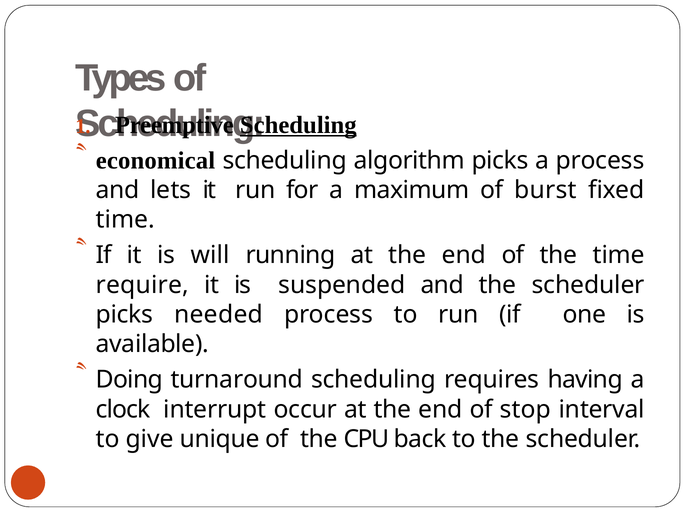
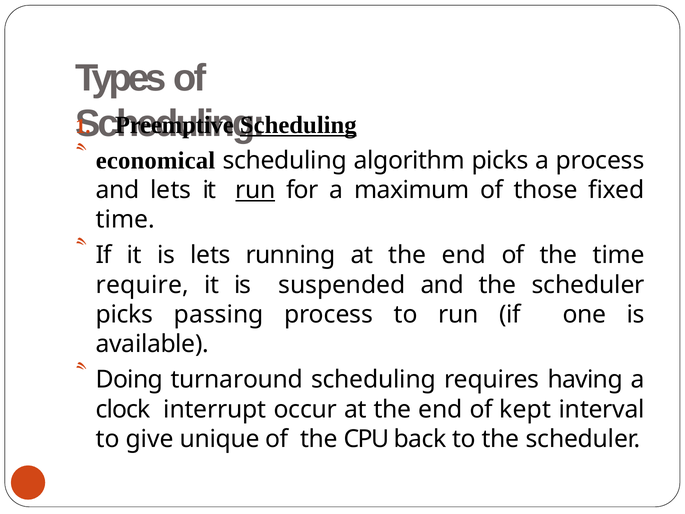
run underline: none -> present (255, 190)
burst: burst -> those (546, 190)
is will: will -> lets (210, 255)
needed: needed -> passing (219, 314)
stop: stop -> kept (525, 409)
